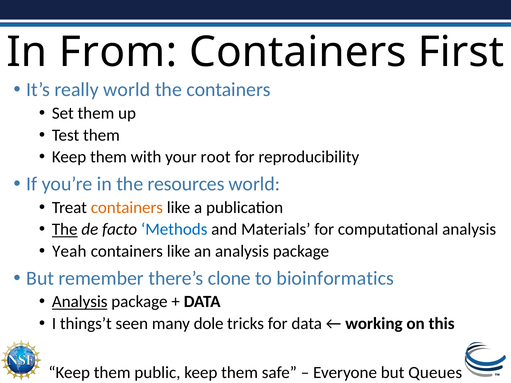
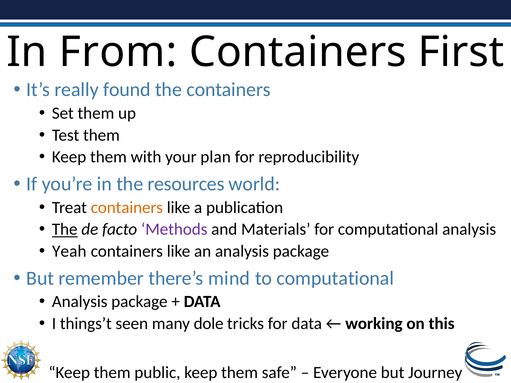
really world: world -> found (127, 90)
root: root -> plan (216, 157)
Methods colour: blue -> purple (174, 230)
clone: clone -> mind (229, 278)
to bioinformatics: bioinformatics -> computational (335, 278)
Analysis underline: present -> none (80, 302)
Queues: Queues -> Journey (435, 373)
